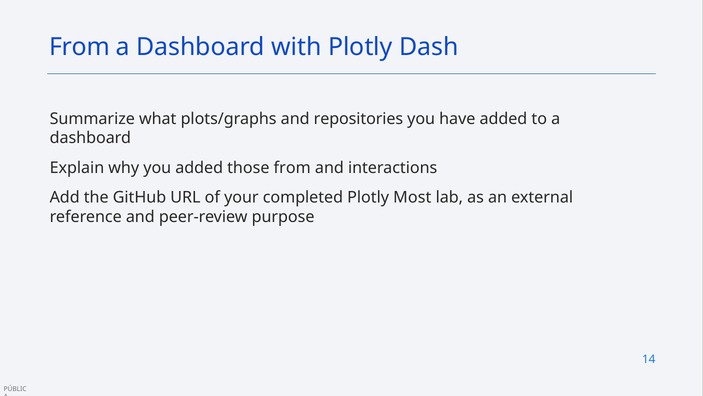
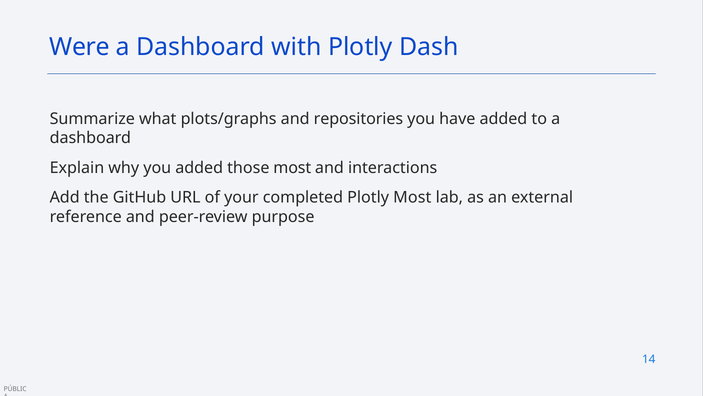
From: From -> Were (80, 47)
those from: from -> most (292, 168)
